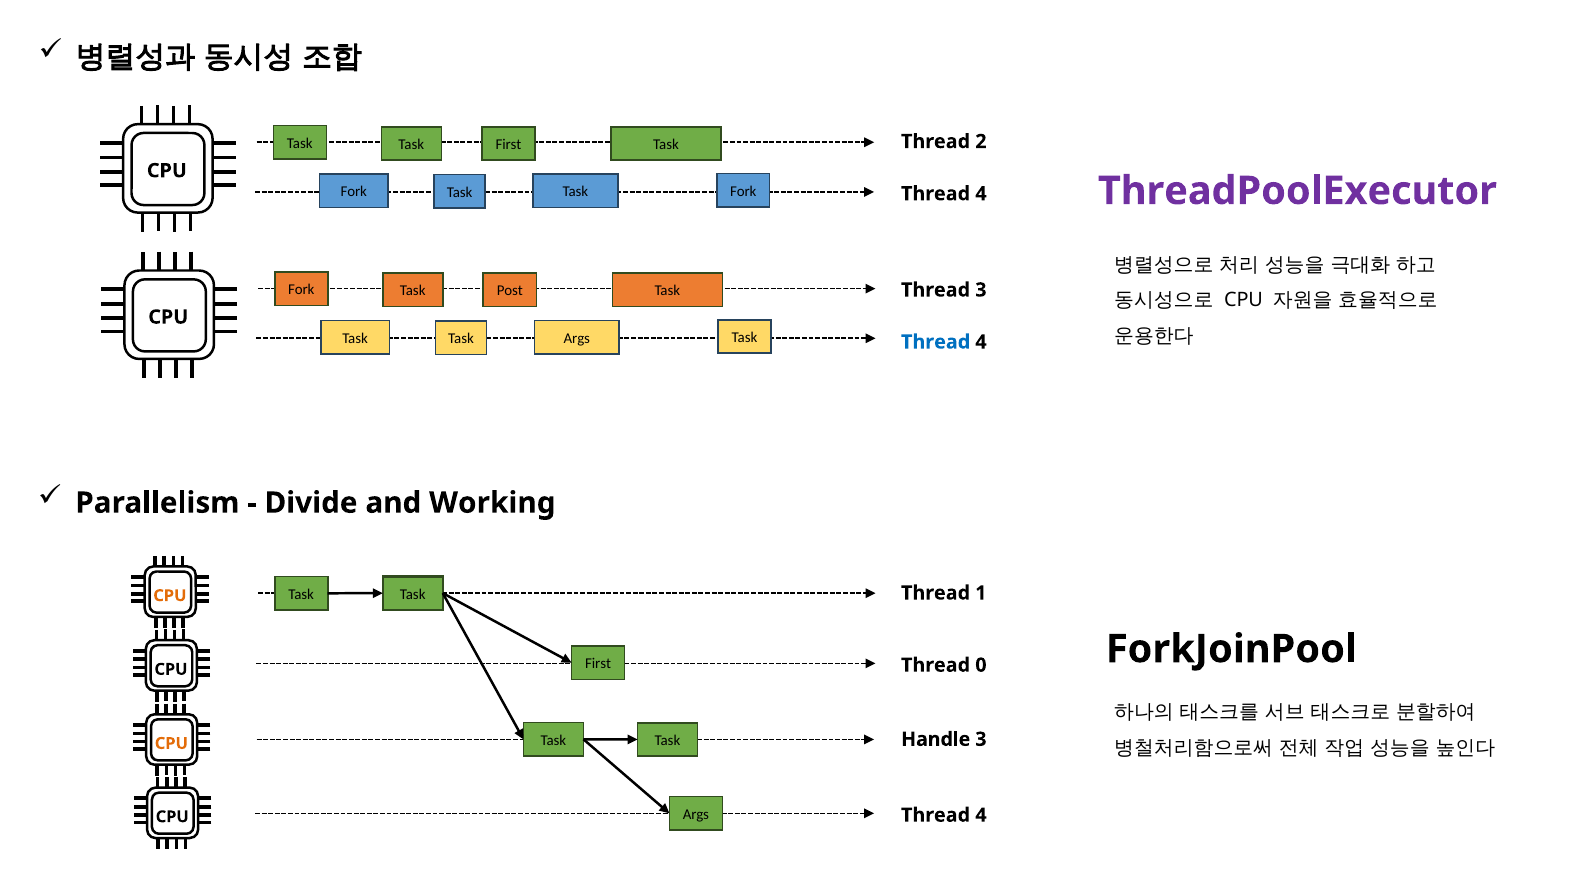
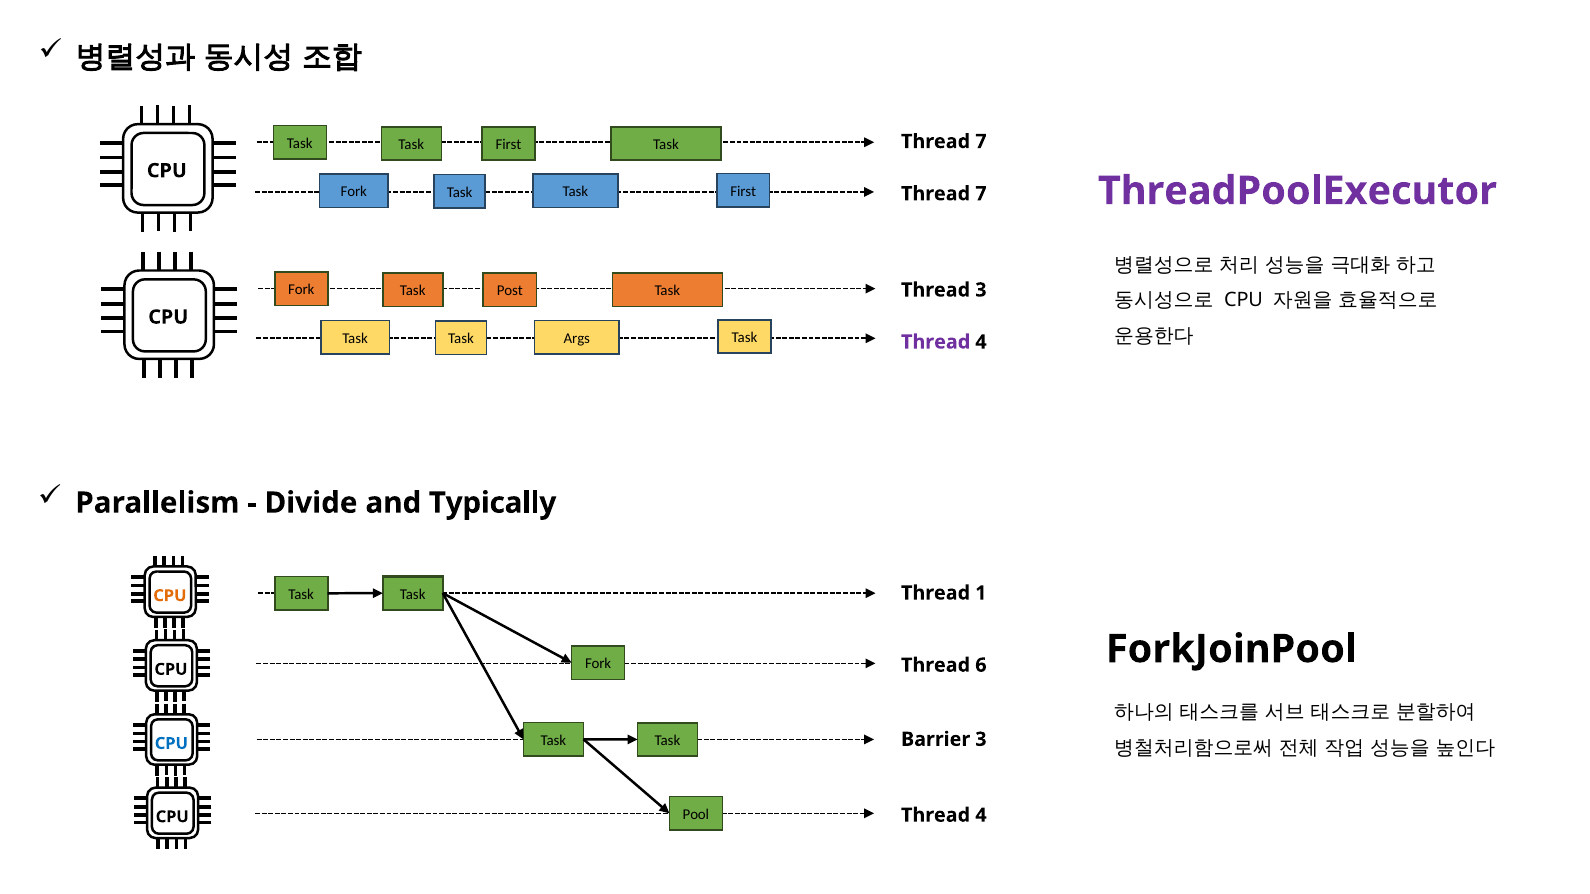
2: 2 -> 7 (981, 142)
Task Task Fork: Fork -> First (743, 191)
4: 4 -> 7 (981, 194)
Thread colour: blue -> purple (936, 342)
Working: Working -> Typically (493, 503)
First: First -> Fork (598, 664)
0: 0 -> 6 (981, 665)
Handle: Handle -> Barrier (936, 740)
CPU colour: orange -> blue (171, 744)
Args: Args -> Pool (696, 815)
